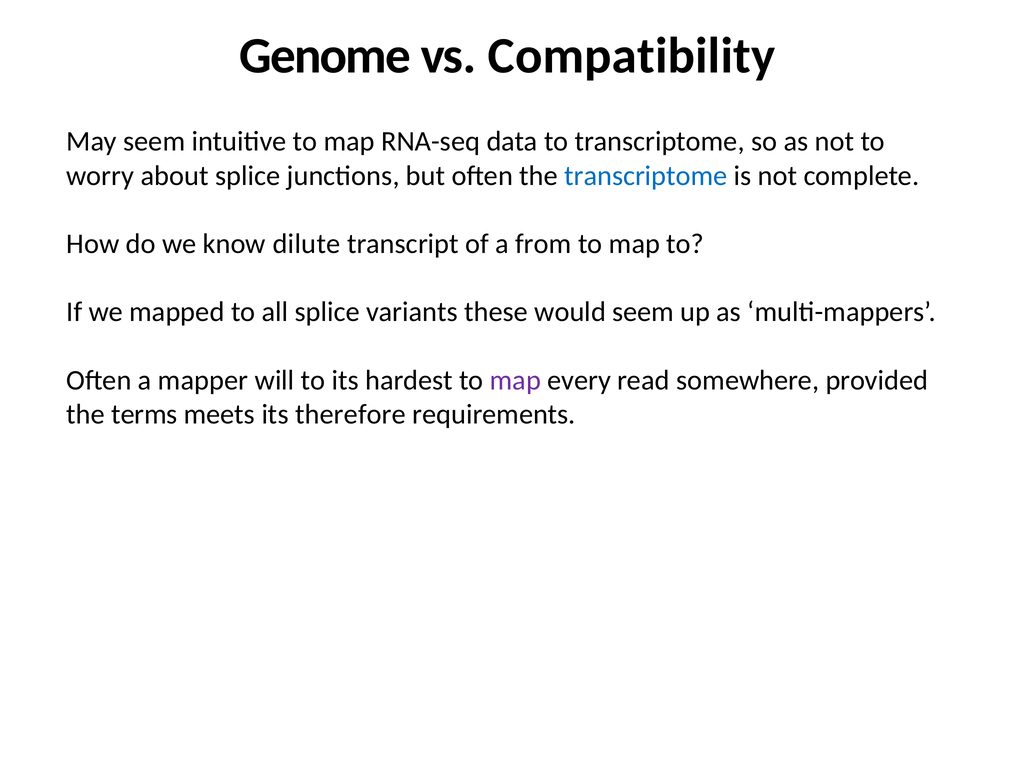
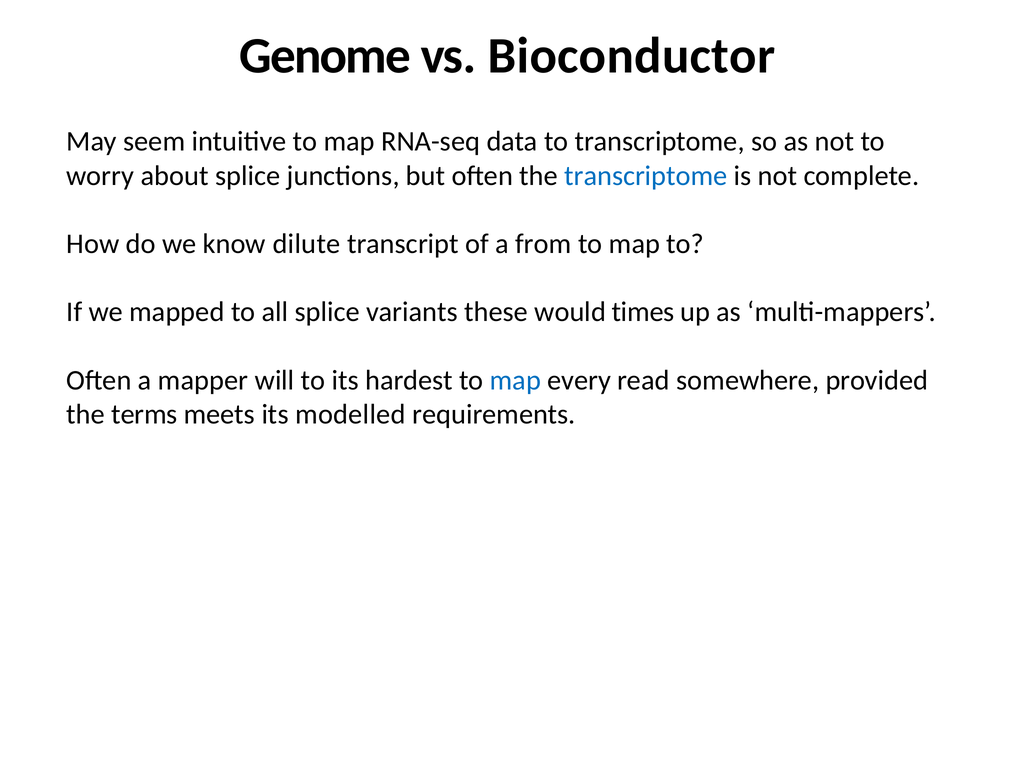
Compatibility: Compatibility -> Bioconductor (632, 56)
would seem: seem -> times (643, 312)
map colour: purple -> blue (515, 380)
therefore: therefore -> modelled (350, 414)
